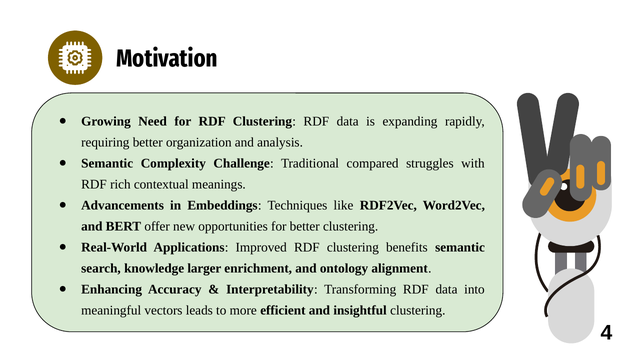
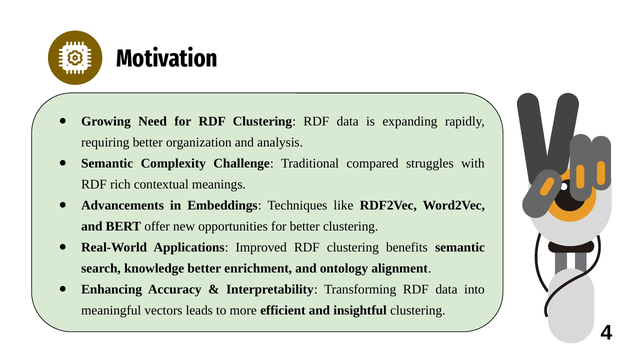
knowledge larger: larger -> better (204, 268)
